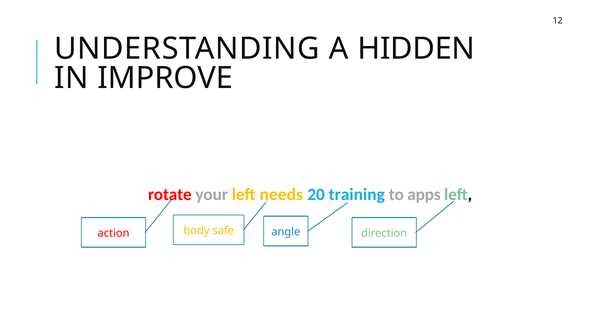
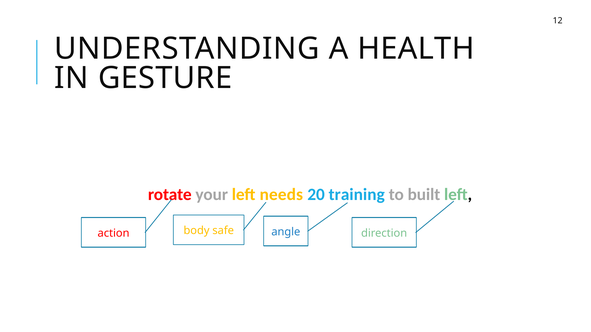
HIDDEN: HIDDEN -> HEALTH (416, 49)
IMPROVE: IMPROVE -> GESTURE (165, 78)
apps: apps -> built (424, 195)
